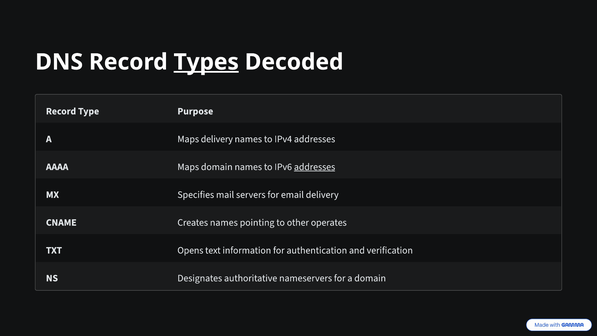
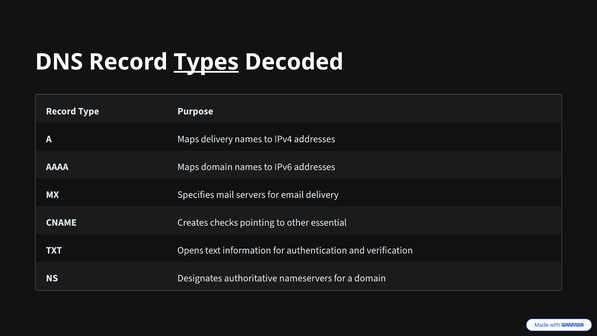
addresses underline: present -> none (315, 167)
Creates names: names -> checks (224, 222)
operates: operates -> essential (329, 222)
